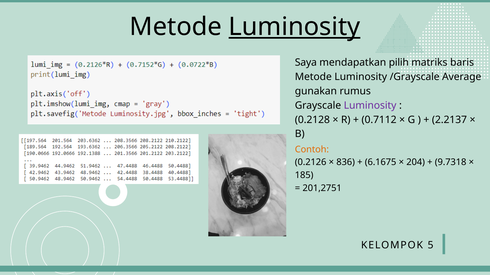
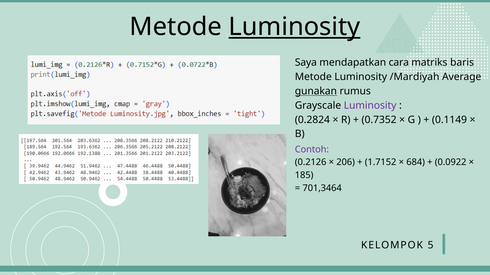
pilih: pilih -> cara (399, 63)
/Grayscale: /Grayscale -> /Mardiyah (415, 77)
gunakan underline: none -> present (316, 91)
0.2128: 0.2128 -> 0.2824 (312, 120)
0.7112: 0.7112 -> 0.7352 (379, 120)
2.2137: 2.2137 -> 0.1149 (449, 120)
Contoh colour: orange -> purple (312, 150)
836: 836 -> 206 (346, 163)
6.1675: 6.1675 -> 1.7152 (381, 163)
204: 204 -> 684 (416, 163)
9.7318: 9.7318 -> 0.0922 (451, 163)
201,2751: 201,2751 -> 701,3464 (322, 188)
